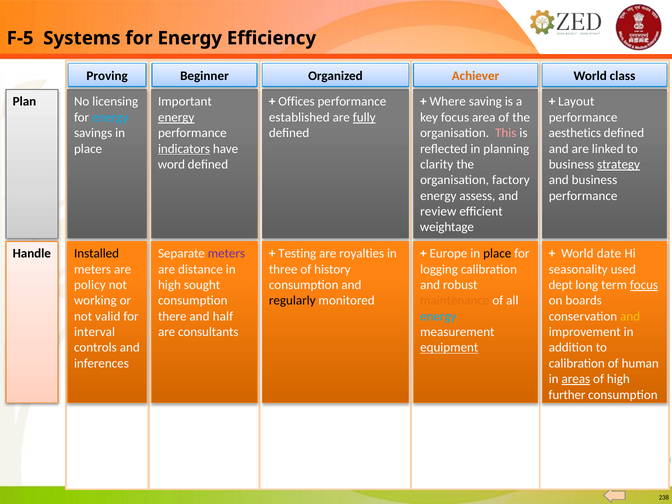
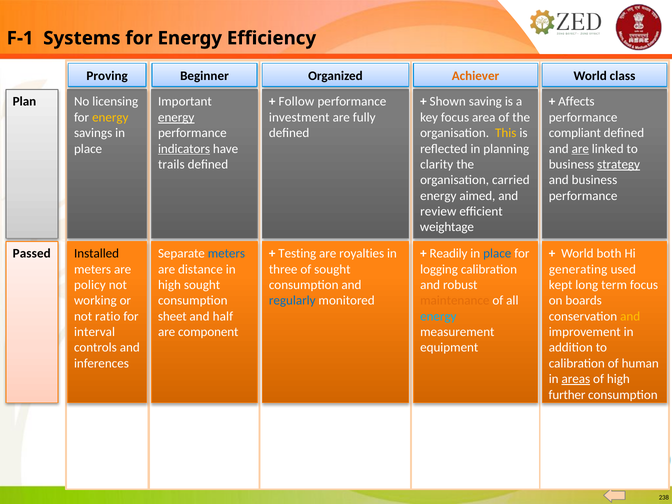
F-5: F-5 -> F-1 (20, 38)
Offices: Offices -> Follow (296, 102)
Where: Where -> Shown (448, 102)
Layout: Layout -> Affects (576, 102)
energy colour: light blue -> yellow (110, 117)
established: established -> investment (299, 117)
fully underline: present -> none (364, 117)
This colour: pink -> yellow (506, 133)
aesthetics: aesthetics -> compliant (575, 133)
are underline: none -> present (580, 149)
word: word -> trails (171, 164)
factory: factory -> carried (511, 180)
assess: assess -> aimed (477, 196)
Handle: Handle -> Passed (32, 254)
meters colour: purple -> blue (226, 254)
Europe: Europe -> Readily (449, 254)
place colour: black -> blue (497, 254)
date: date -> both (609, 254)
of history: history -> sought (332, 269)
seasonality: seasonality -> generating (578, 269)
dept: dept -> kept (561, 285)
focus underline: present -> none (644, 285)
regularly colour: black -> blue (292, 301)
valid: valid -> ratio (108, 316)
there: there -> sheet (172, 316)
consultants: consultants -> component (208, 332)
equipment underline: present -> none (449, 348)
